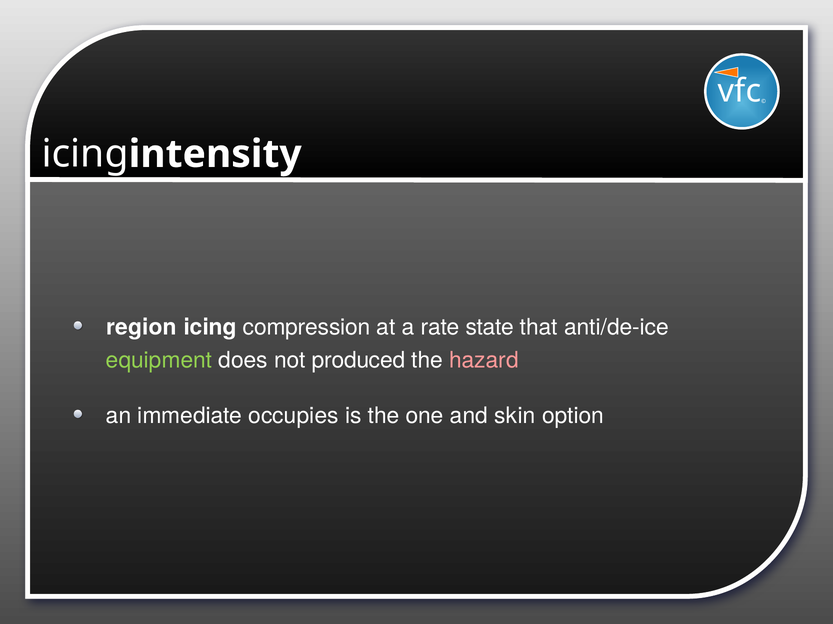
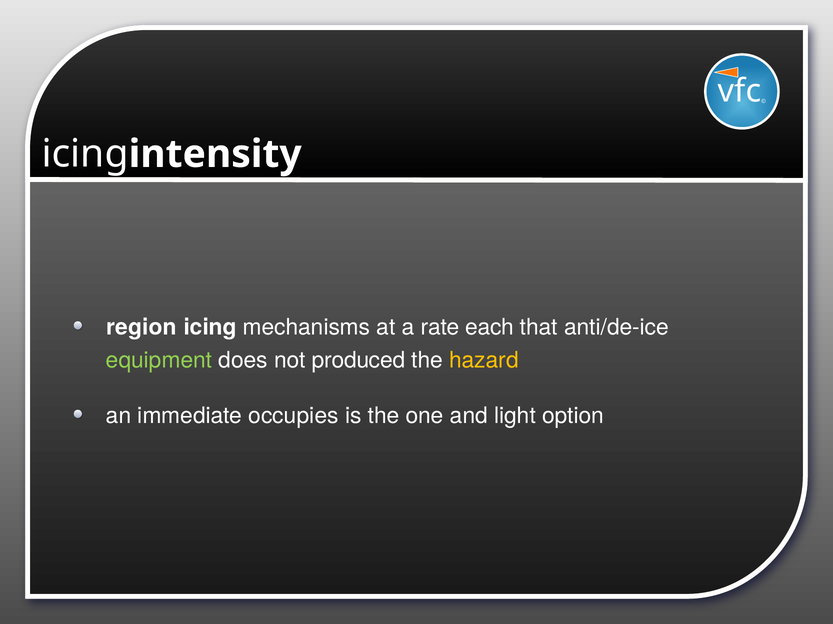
compression: compression -> mechanisms (307, 328)
state: state -> each (490, 328)
hazard colour: pink -> yellow (484, 361)
skin: skin -> light (515, 416)
